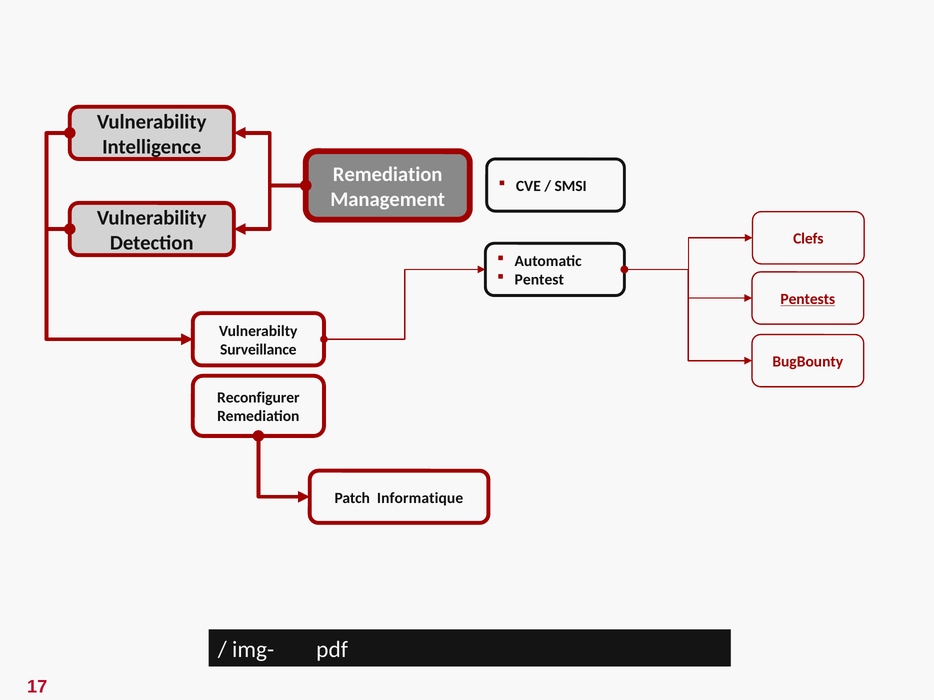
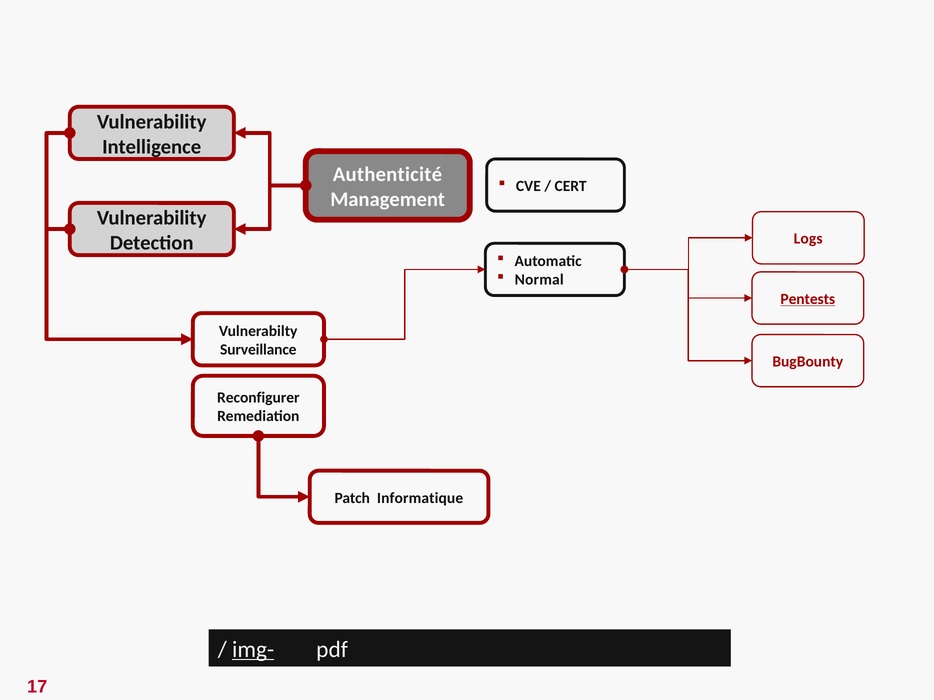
Remediation: Remediation -> Authenticité (387, 175)
SMSI: SMSI -> CERT (571, 186)
Clefs: Clefs -> Logs (808, 239)
Pentest: Pentest -> Normal (539, 280)
img- underline: none -> present (253, 650)
